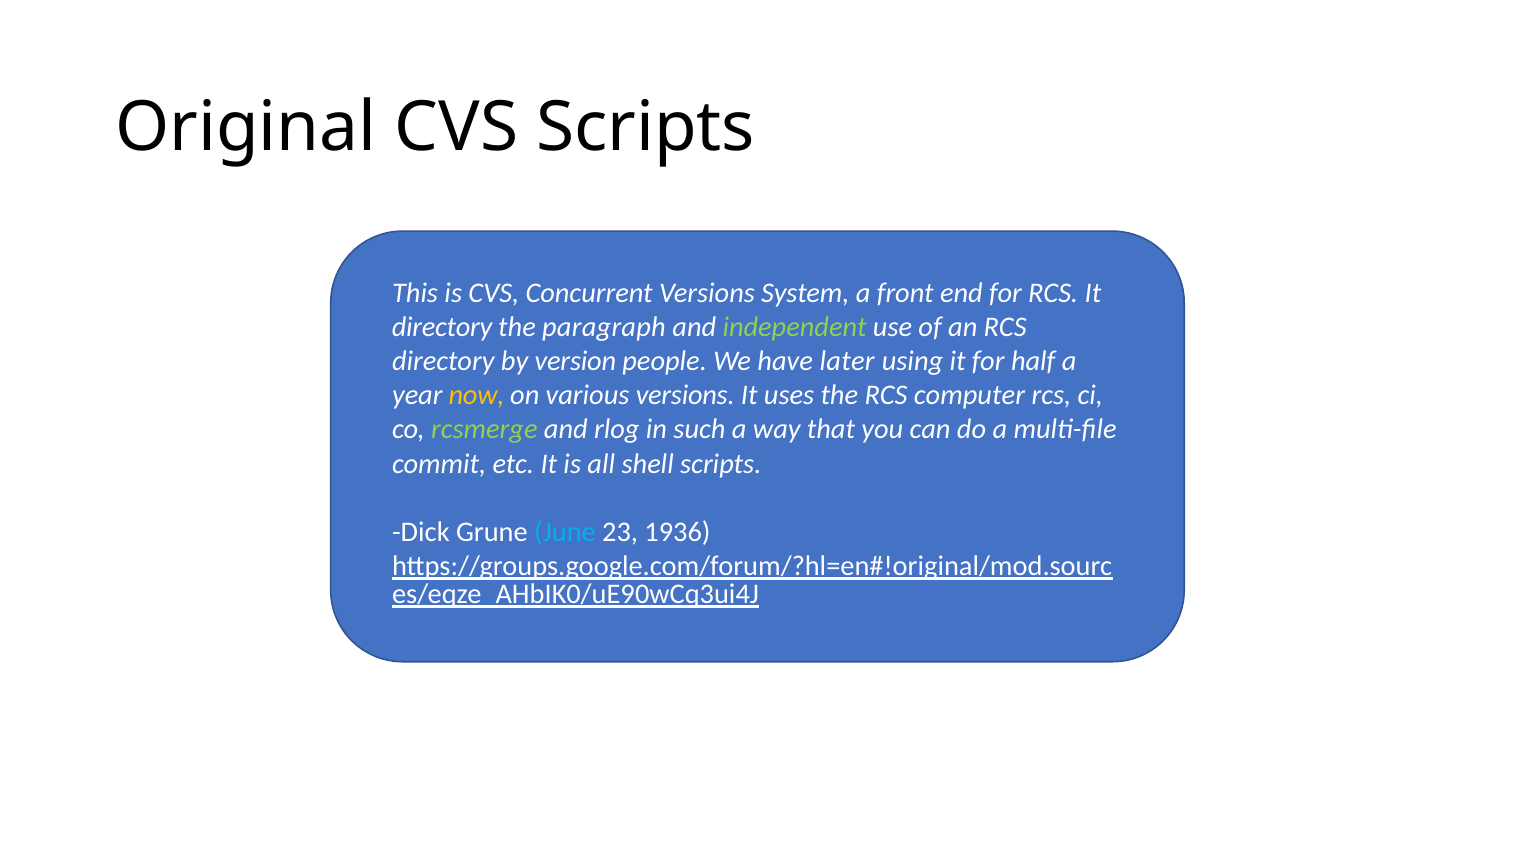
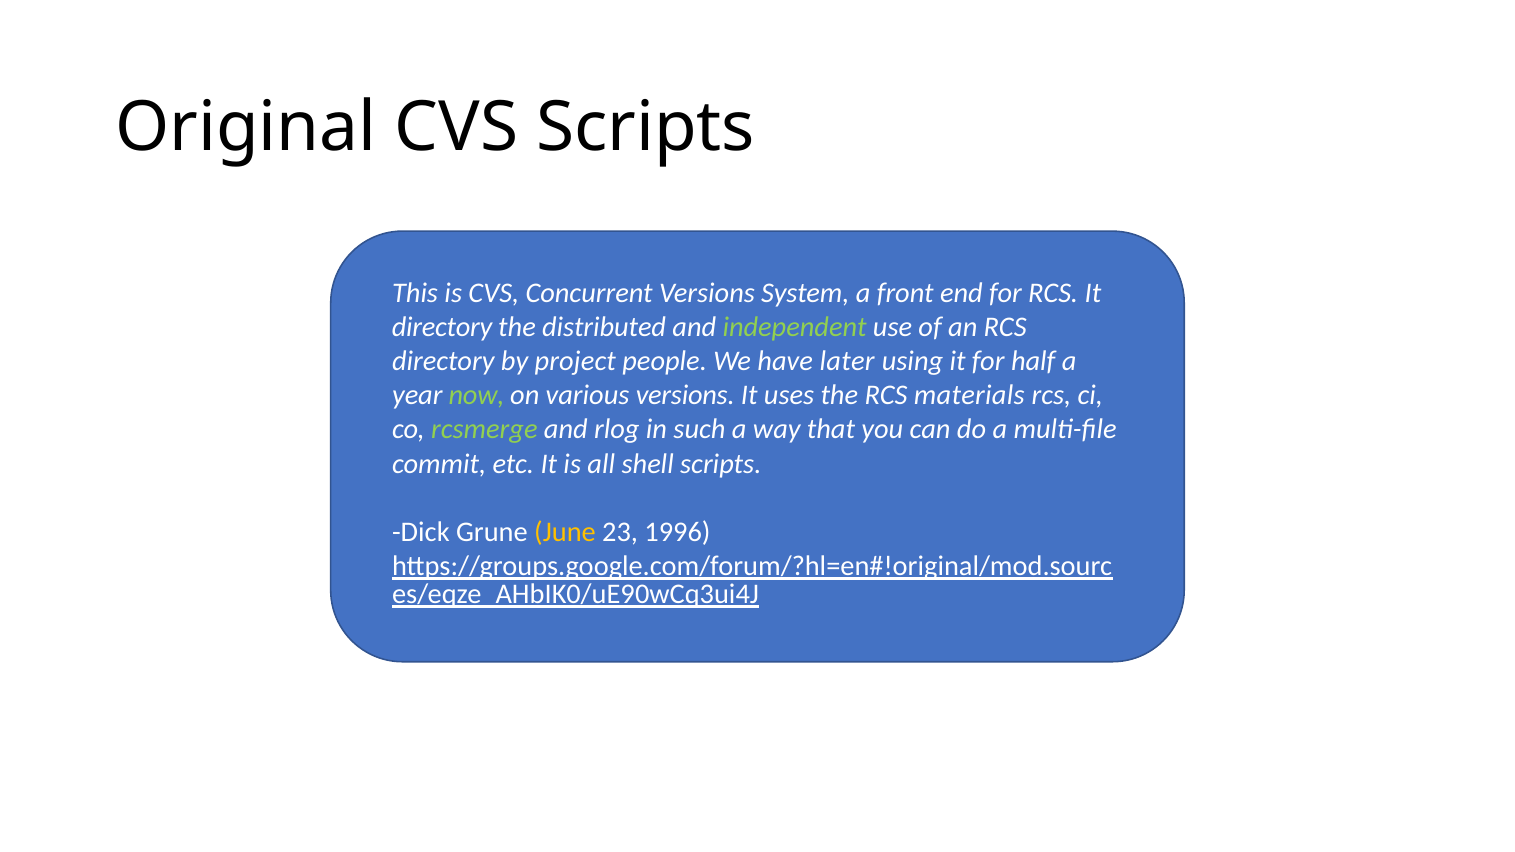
paragraph: paragraph -> distributed (604, 327)
version: version -> project (575, 362)
now colour: yellow -> light green (476, 396)
computer: computer -> materials (969, 396)
June colour: light blue -> yellow (565, 532)
1936: 1936 -> 1996 (678, 532)
